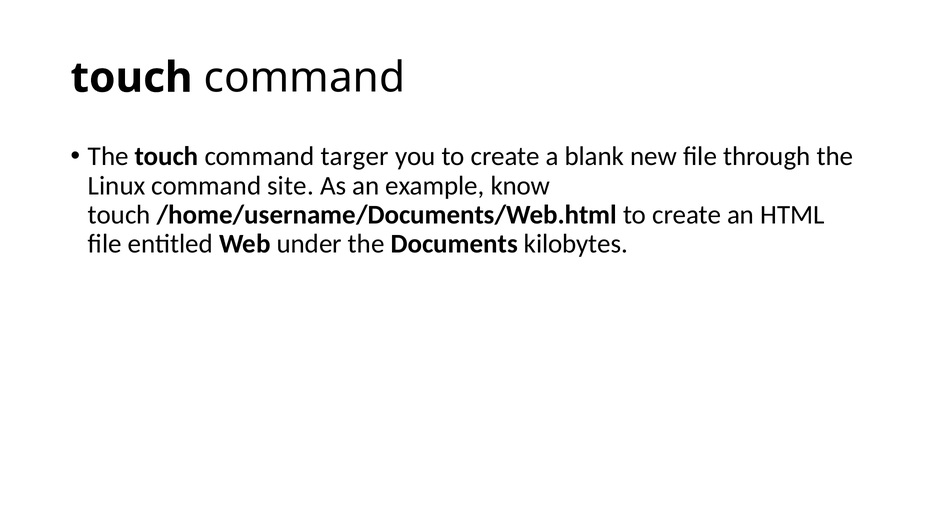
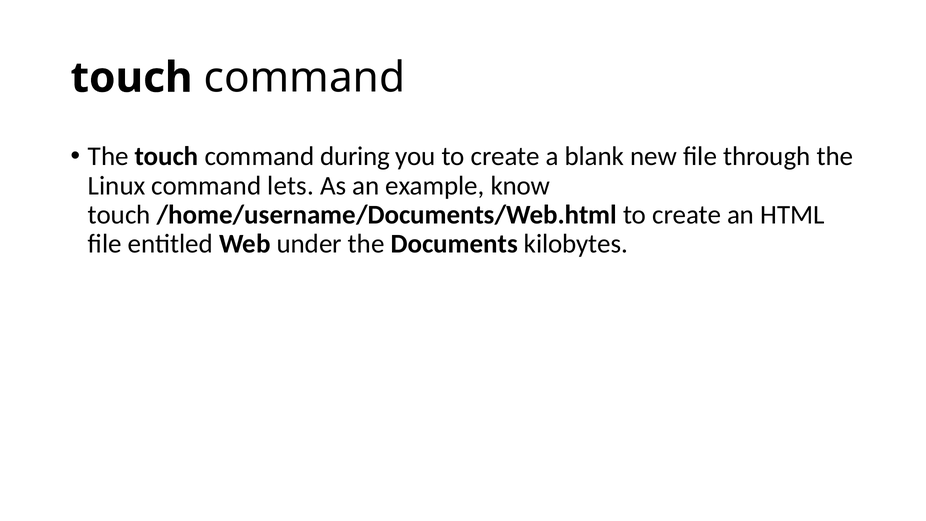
targer: targer -> during (355, 157)
site: site -> lets (291, 186)
